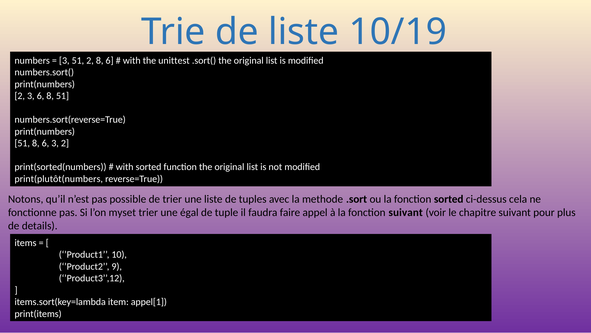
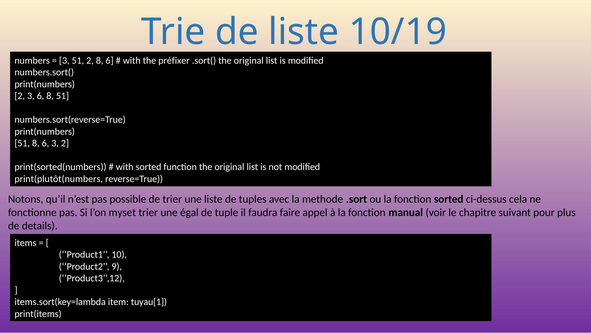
unittest: unittest -> préfixer (174, 60)
fonction suivant: suivant -> manual (406, 212)
appel[1: appel[1 -> tuyau[1 (149, 301)
